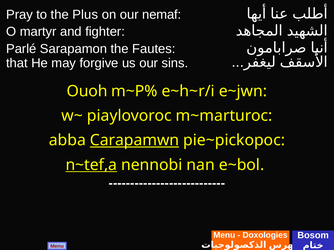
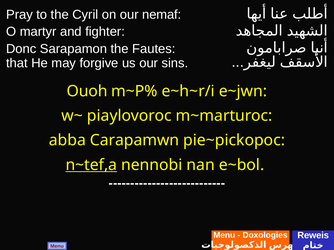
Plus: Plus -> Cyril (85, 15)
Parlé: Parlé -> Donc (21, 49)
Carapamwn underline: present -> none (135, 141)
Bosom: Bosom -> Reweis (313, 236)
